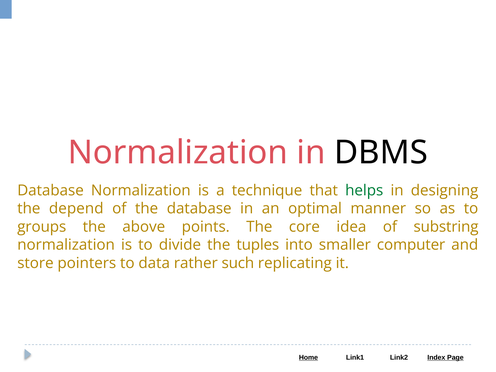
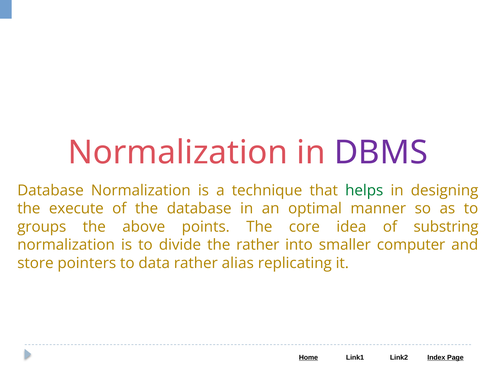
DBMS colour: black -> purple (381, 153)
depend: depend -> execute (76, 209)
the tuples: tuples -> rather (258, 245)
such: such -> alias (238, 263)
